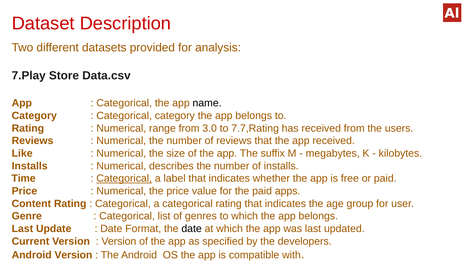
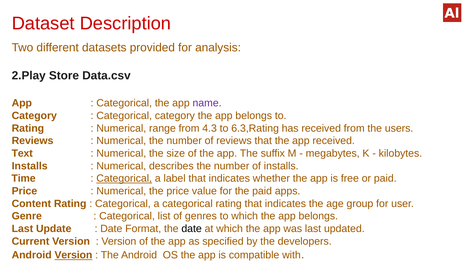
7.Play: 7.Play -> 2.Play (29, 76)
name colour: black -> purple (207, 103)
3.0: 3.0 -> 4.3 (210, 128)
7.7,Rating: 7.7,Rating -> 6.3,Rating (255, 128)
Like: Like -> Text (22, 153)
Version underline: none -> present (73, 255)
